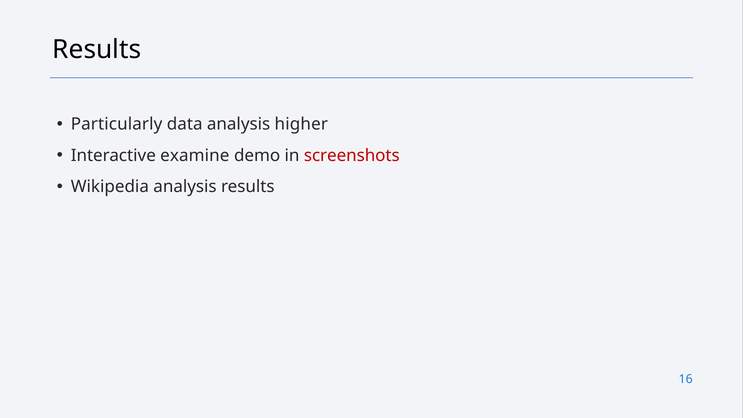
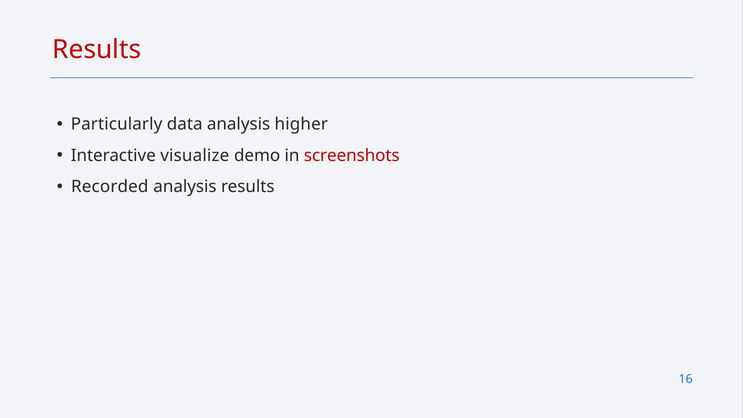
Results colour: black -> red (97, 50)
examine: examine -> visualize (195, 156)
Wikipedia: Wikipedia -> Recorded (110, 187)
